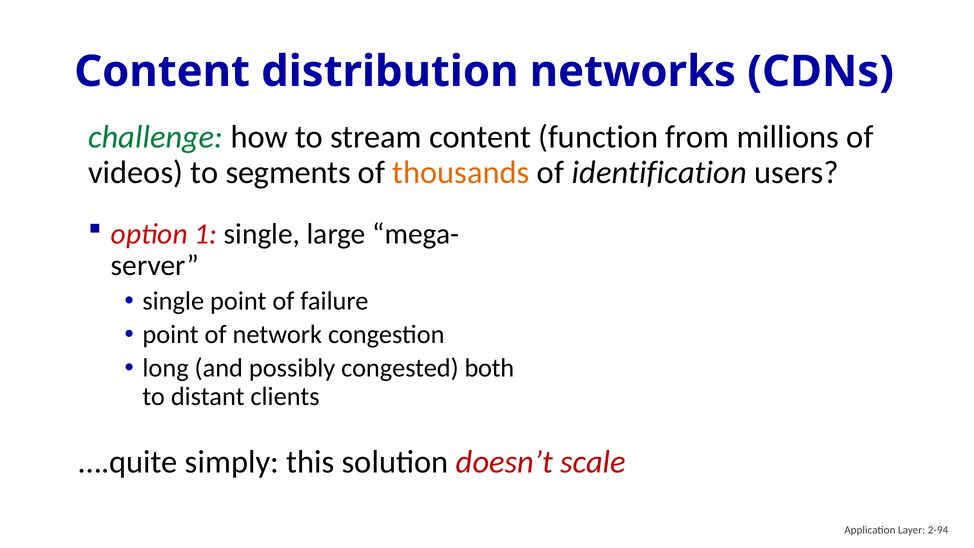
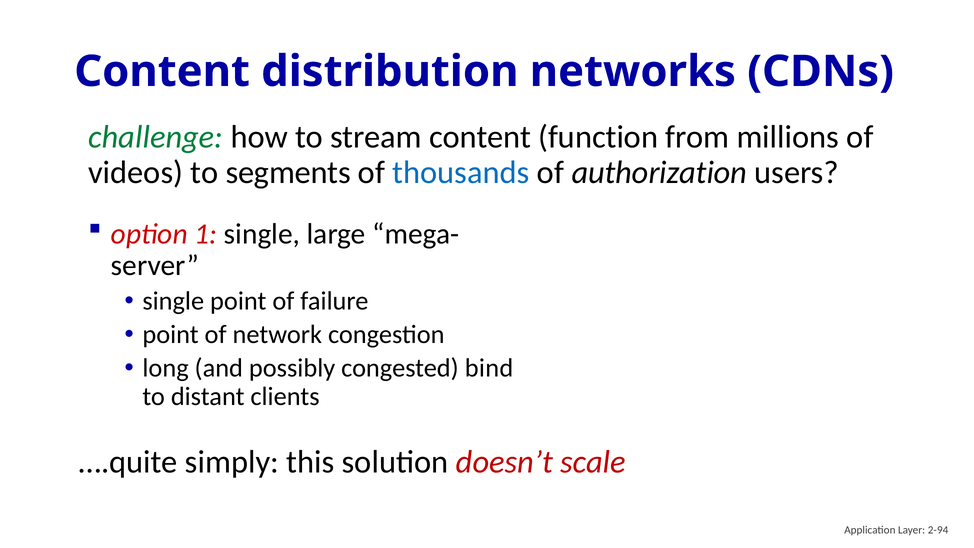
thousands colour: orange -> blue (461, 172)
identification: identification -> authorization (659, 172)
both: both -> bind (489, 368)
